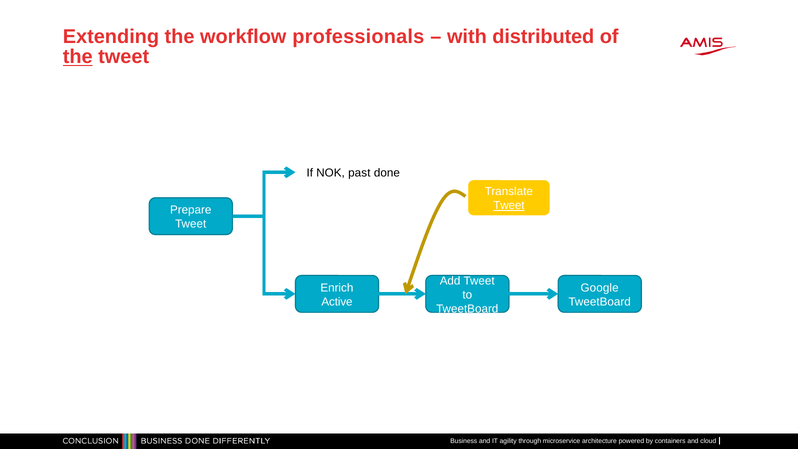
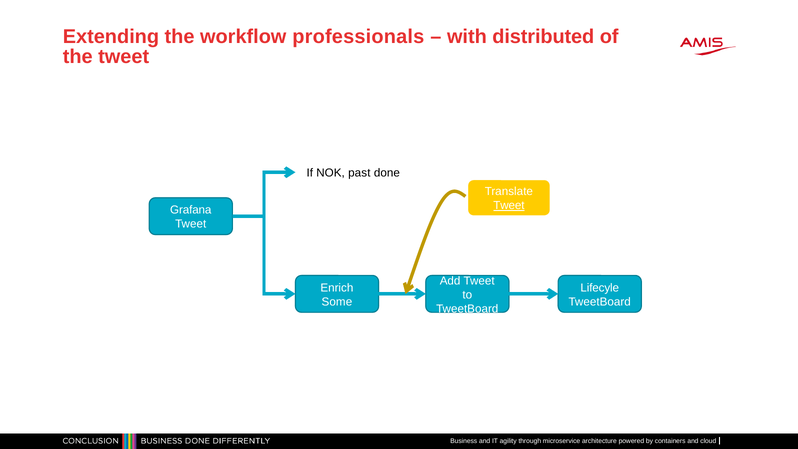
the underline: present -> none (78, 57)
Prepare: Prepare -> Grafana (191, 210)
Google: Google -> Lifecyle (600, 288)
Active: Active -> Some (337, 302)
